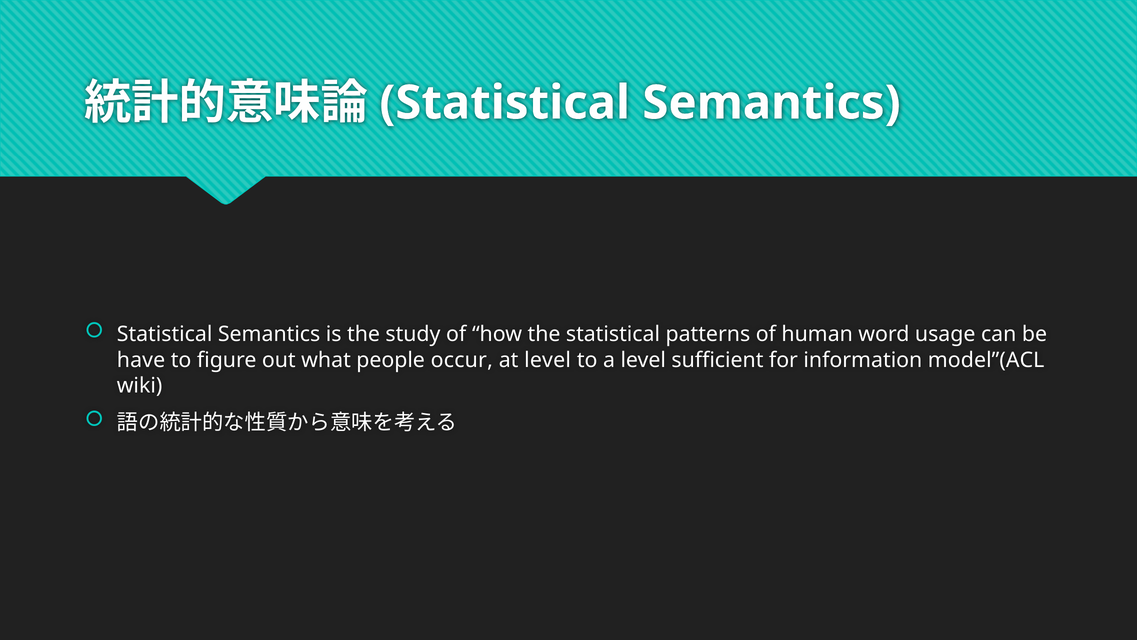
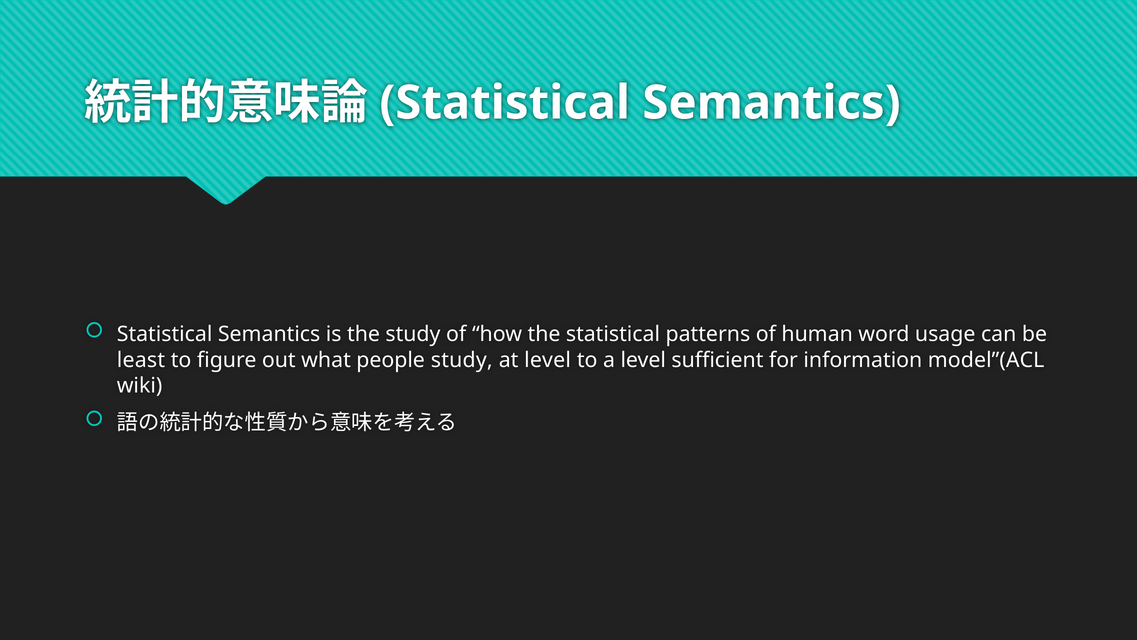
have: have -> least (141, 360)
people occur: occur -> study (462, 360)
